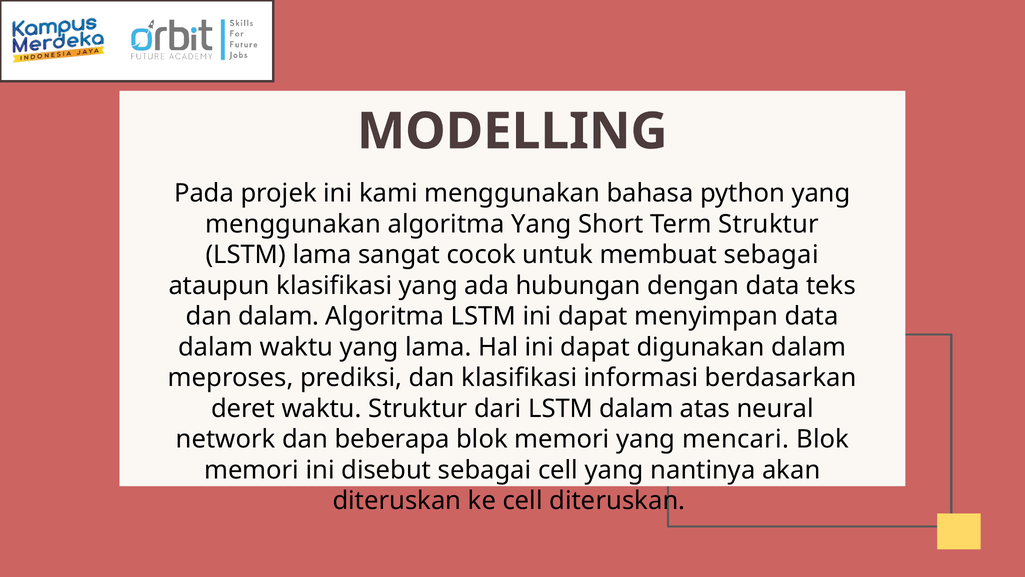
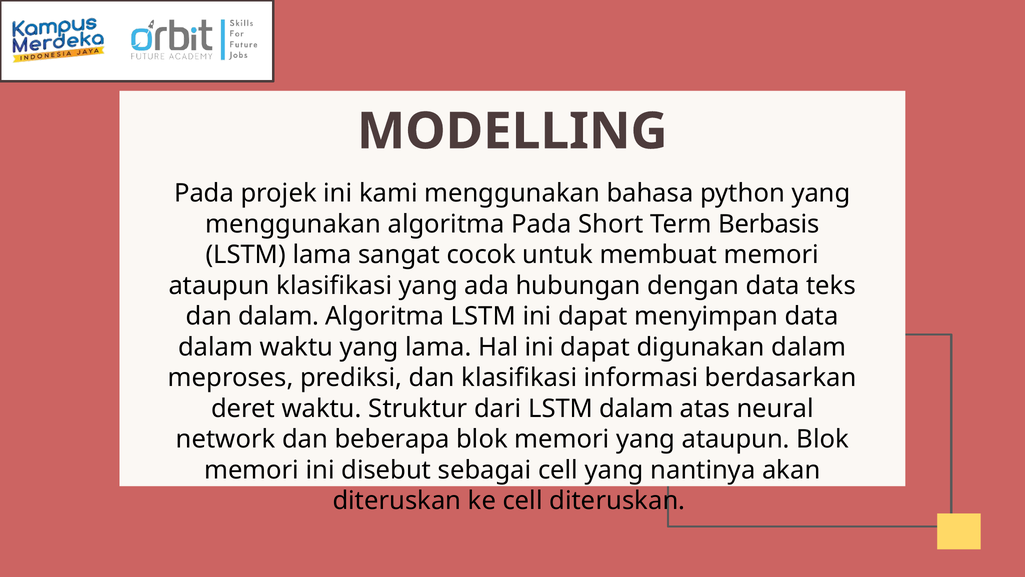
algoritma Yang: Yang -> Pada (541, 224)
Term Struktur: Struktur -> Berbasis (769, 224)
membuat sebagai: sebagai -> memori (771, 255)
yang mencari: mencari -> ataupun (736, 439)
